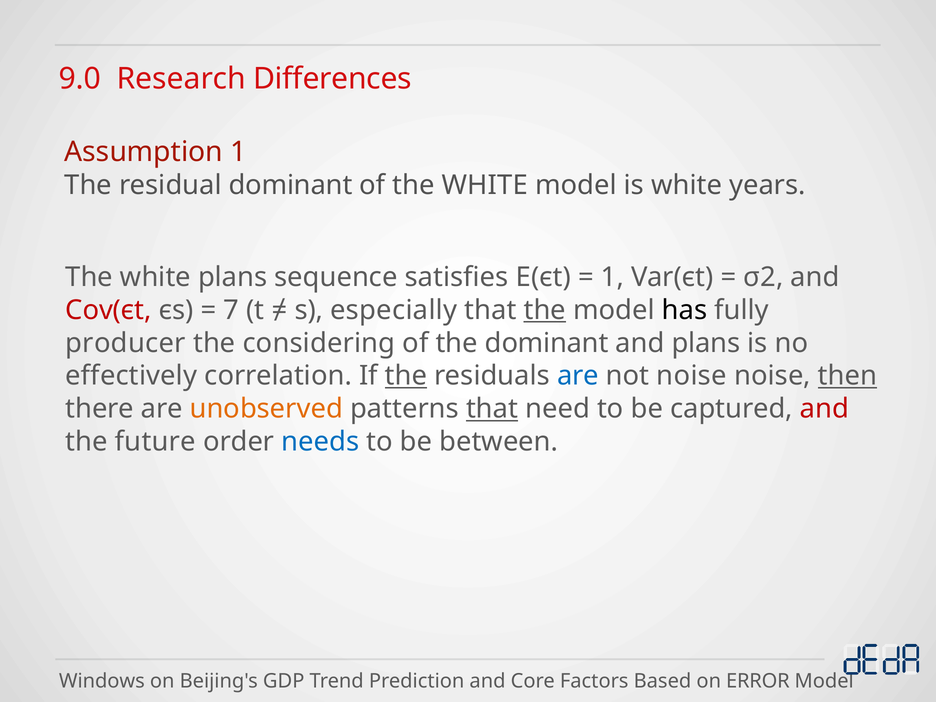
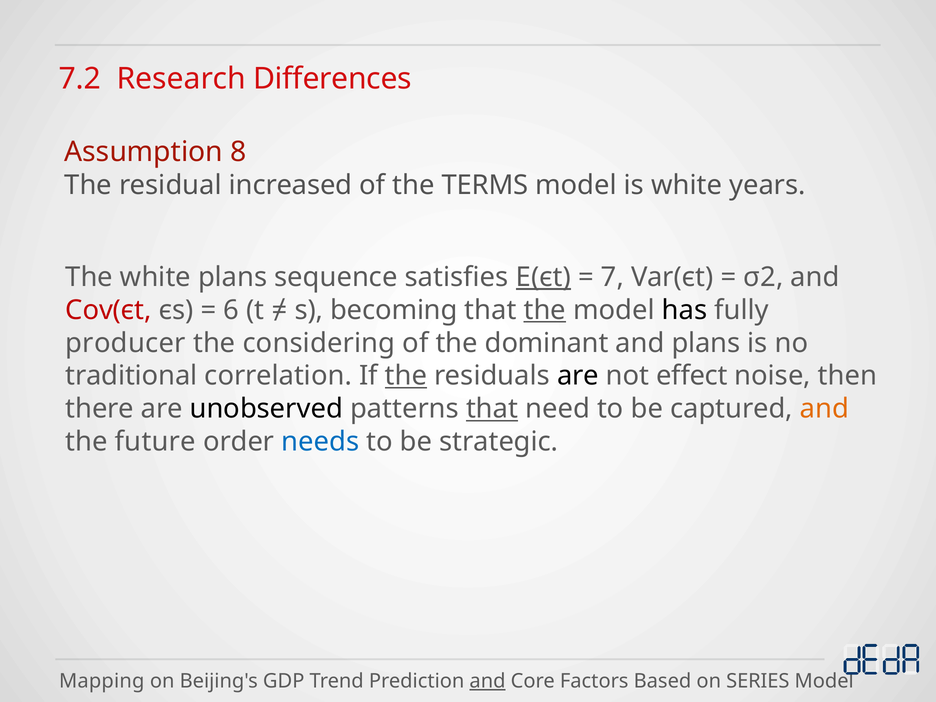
9.0: 9.0 -> 7.2 (80, 79)
Assumption 1: 1 -> 8 (238, 152)
residual dominant: dominant -> increased (291, 185)
of the WHITE: WHITE -> TERMS (485, 185)
E(ϵt underline: none -> present (543, 277)
1: 1 -> 7 (612, 277)
7: 7 -> 6 (231, 310)
especially: especially -> becoming (394, 310)
effectively: effectively -> traditional (131, 376)
are colour: blue -> black (578, 376)
not noise: noise -> effect (692, 376)
then underline: present -> none (848, 376)
unobserved colour: orange -> black (266, 409)
and colour: red -> orange (824, 409)
between: between -> strategic (499, 442)
Windows: Windows -> Mapping (102, 681)
and underline: none -> present (488, 681)
ERROR: ERROR -> SERIES (758, 681)
